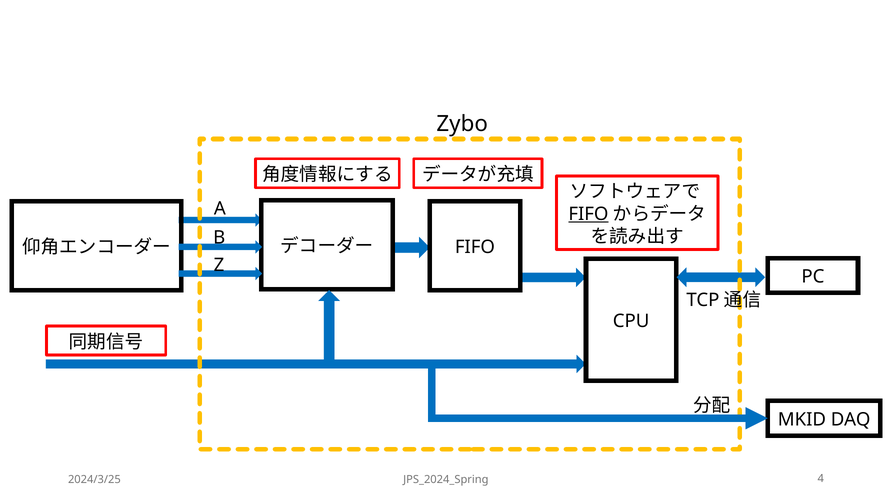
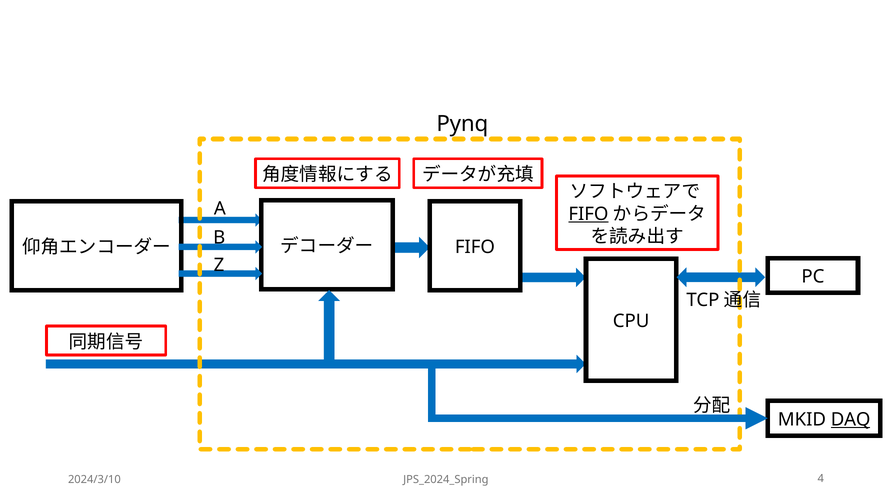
Zybo: Zybo -> Pynq (462, 124)
DAQ underline: none -> present (851, 419)
2024/3/25: 2024/3/25 -> 2024/3/10 (94, 479)
